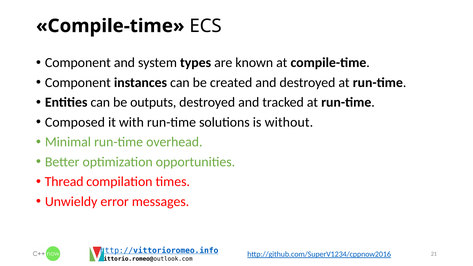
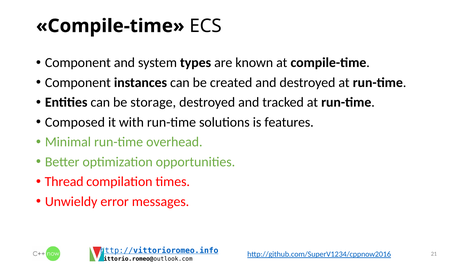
outputs: outputs -> storage (153, 102)
without: without -> features (289, 122)
